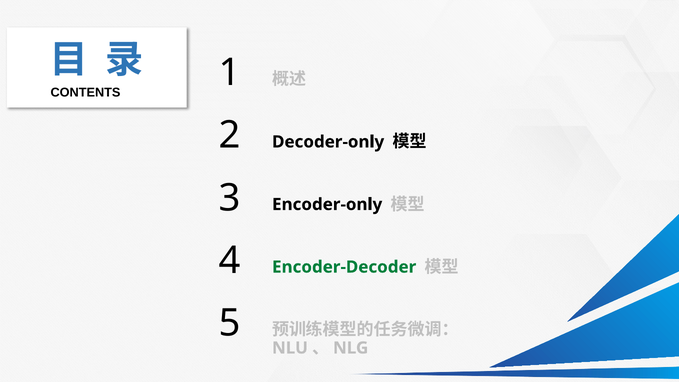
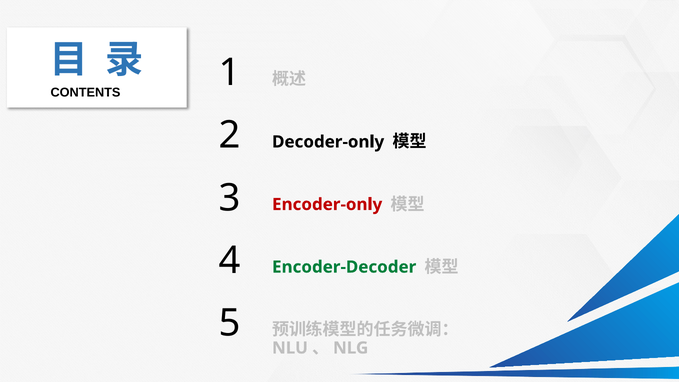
Encoder-only colour: black -> red (327, 204)
